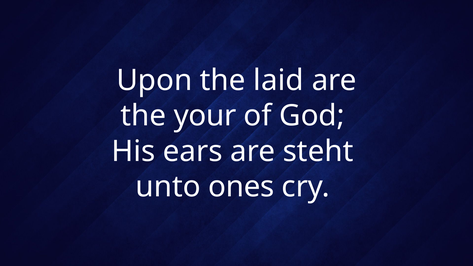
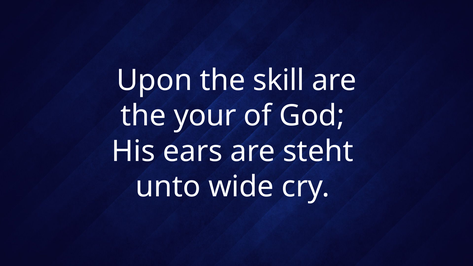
laid: laid -> skill (279, 80)
ones: ones -> wide (241, 187)
